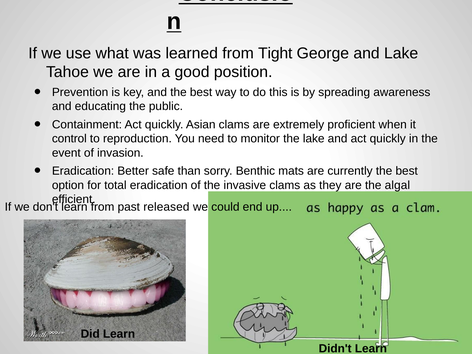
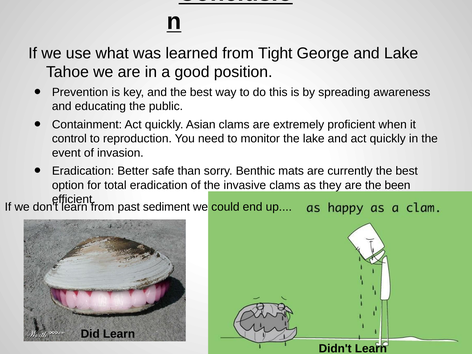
algal: algal -> been (398, 185)
released: released -> sediment (166, 207)
